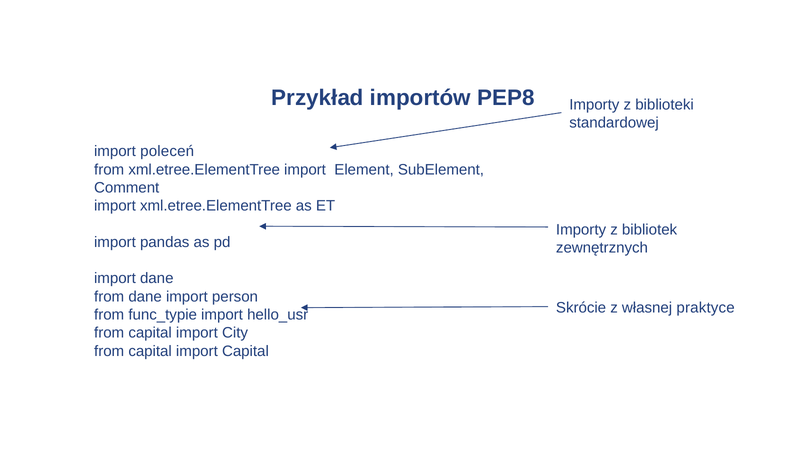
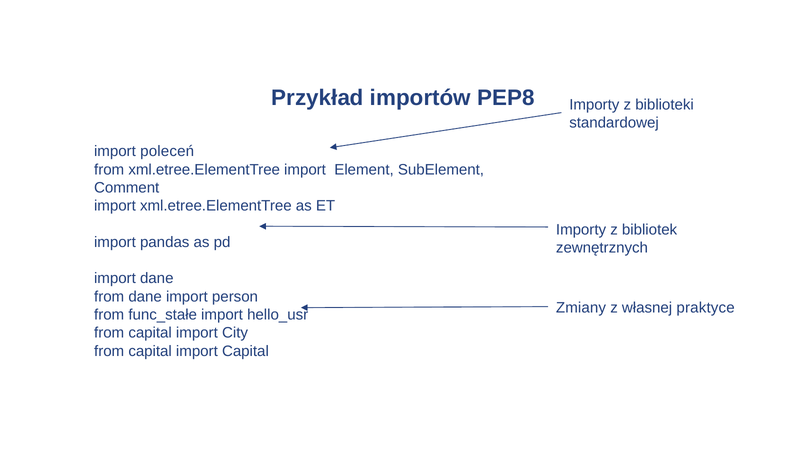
Skrócie: Skrócie -> Zmiany (581, 308)
func_typie: func_typie -> func_stałe (163, 315)
